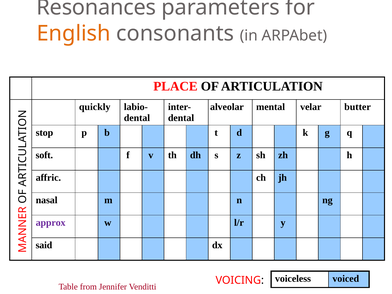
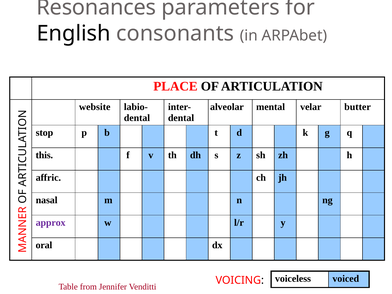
English colour: orange -> black (74, 34)
quickly: quickly -> website (95, 107)
soft: soft -> this (44, 155)
said: said -> oral (44, 245)
